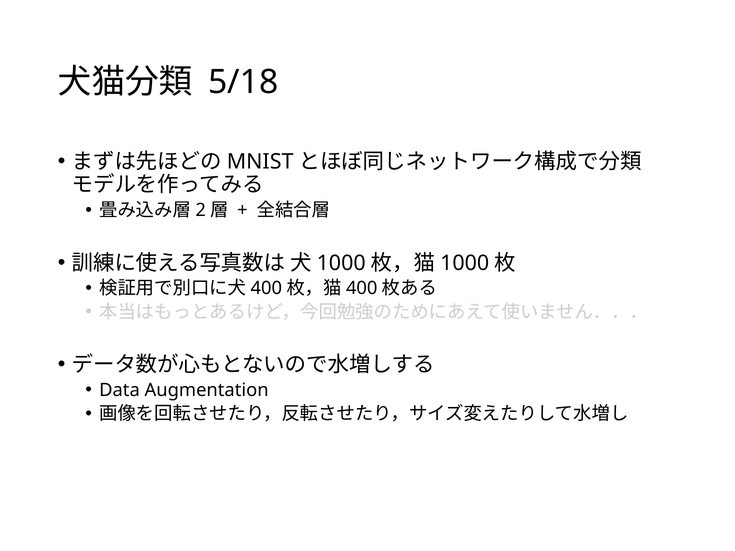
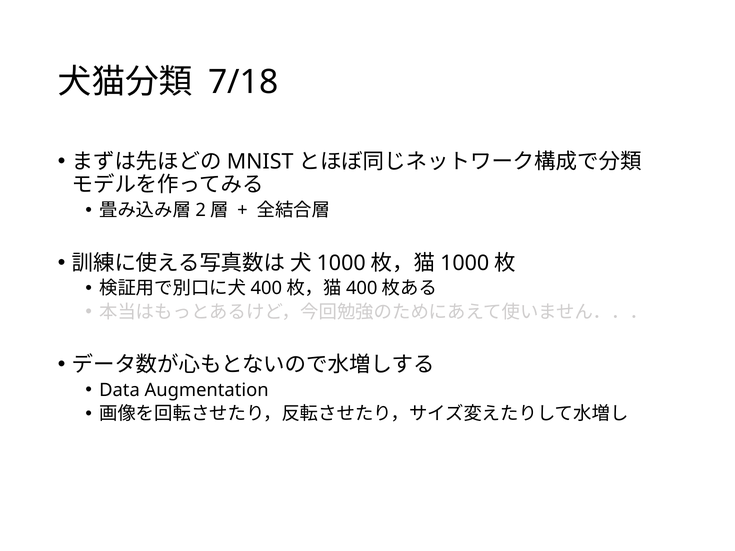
5/18: 5/18 -> 7/18 (243, 82)
